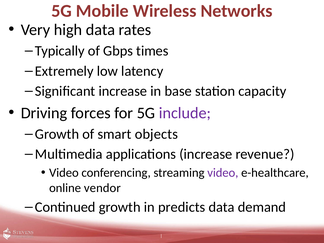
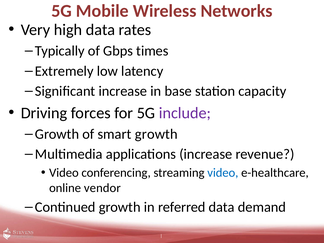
smart objects: objects -> growth (156, 134)
video colour: purple -> blue (223, 173)
predicts: predicts -> referred (182, 207)
